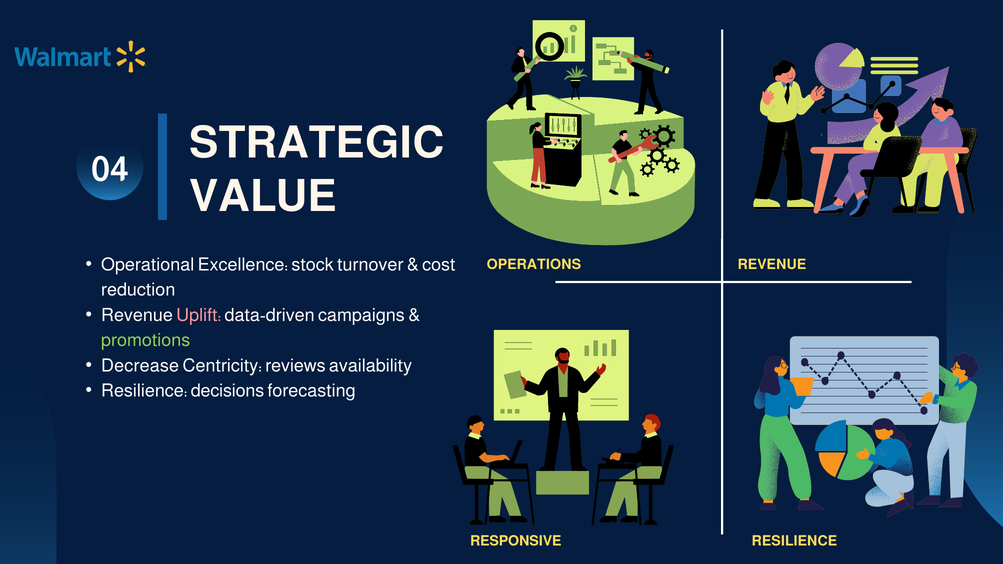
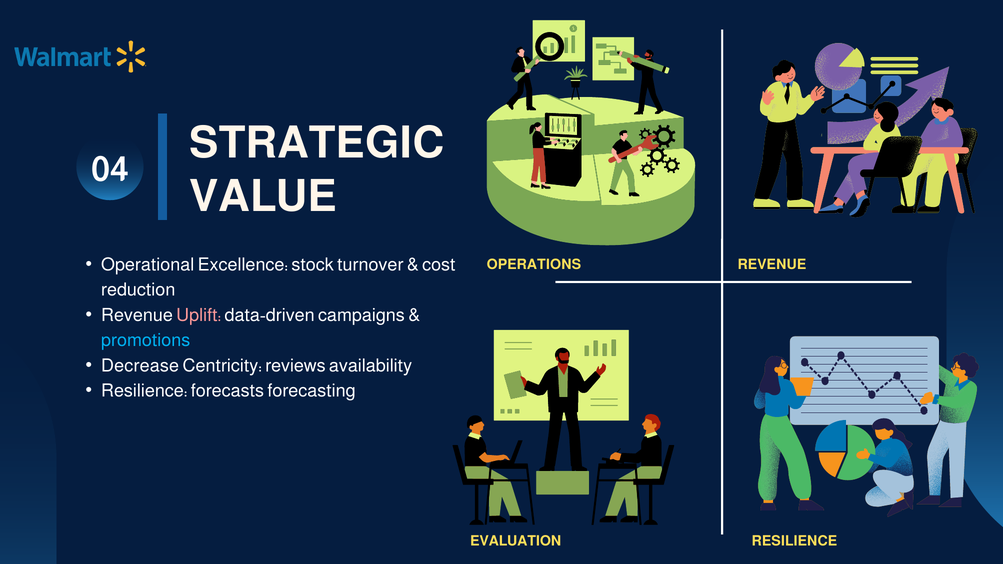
promotions colour: light green -> light blue (146, 340)
decisions: decisions -> forecasts (227, 391)
RESPONSIVE: RESPONSIVE -> EVALUATION (516, 541)
